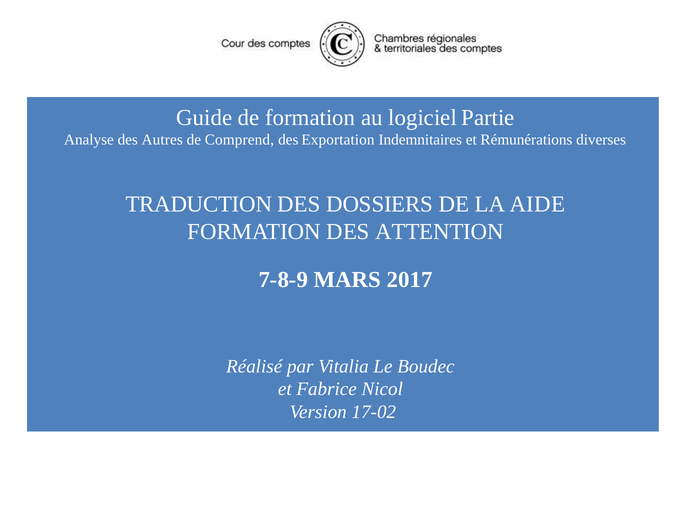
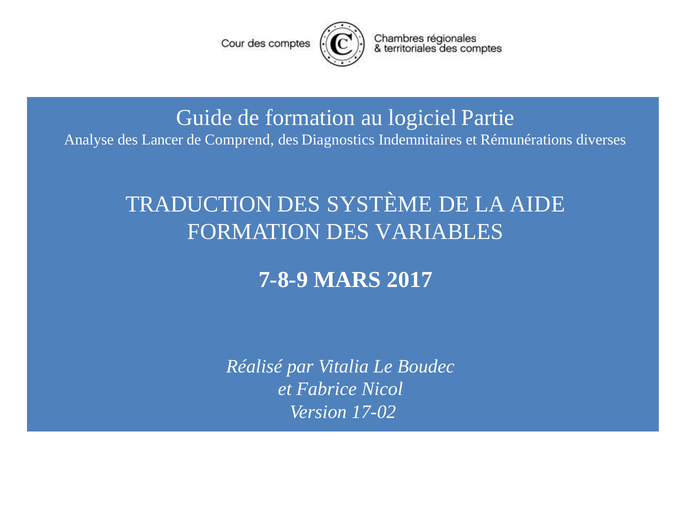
Autres: Autres -> Lancer (162, 140)
Exportation: Exportation -> Diagnostics (338, 140)
DOSSIERS: DOSSIERS -> SYSTÈME (379, 205)
ATTENTION: ATTENTION -> VARIABLES (439, 232)
